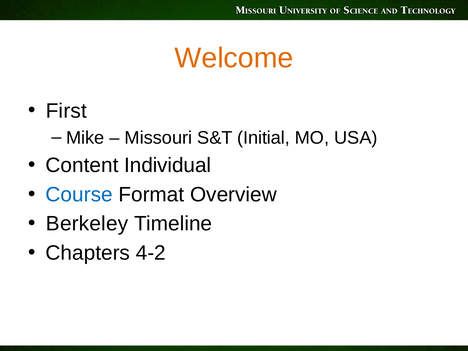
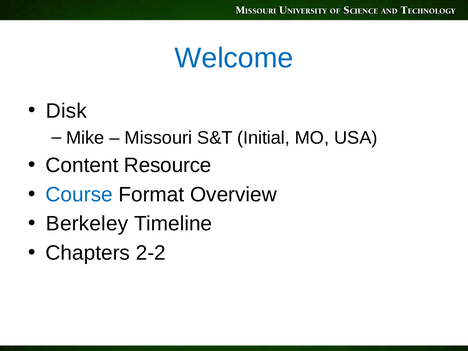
Welcome colour: orange -> blue (234, 58)
First: First -> Disk (66, 111)
Individual: Individual -> Resource (168, 165)
4-2: 4-2 -> 2-2 (151, 253)
